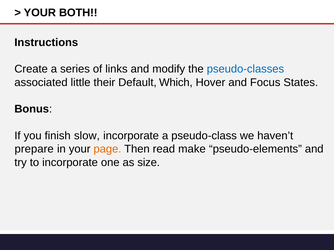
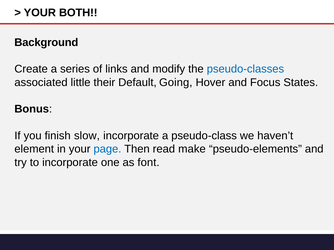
Instructions: Instructions -> Background (46, 42)
Which: Which -> Going (176, 83)
prepare: prepare -> element (34, 149)
page colour: orange -> blue (107, 149)
size: size -> font (149, 163)
